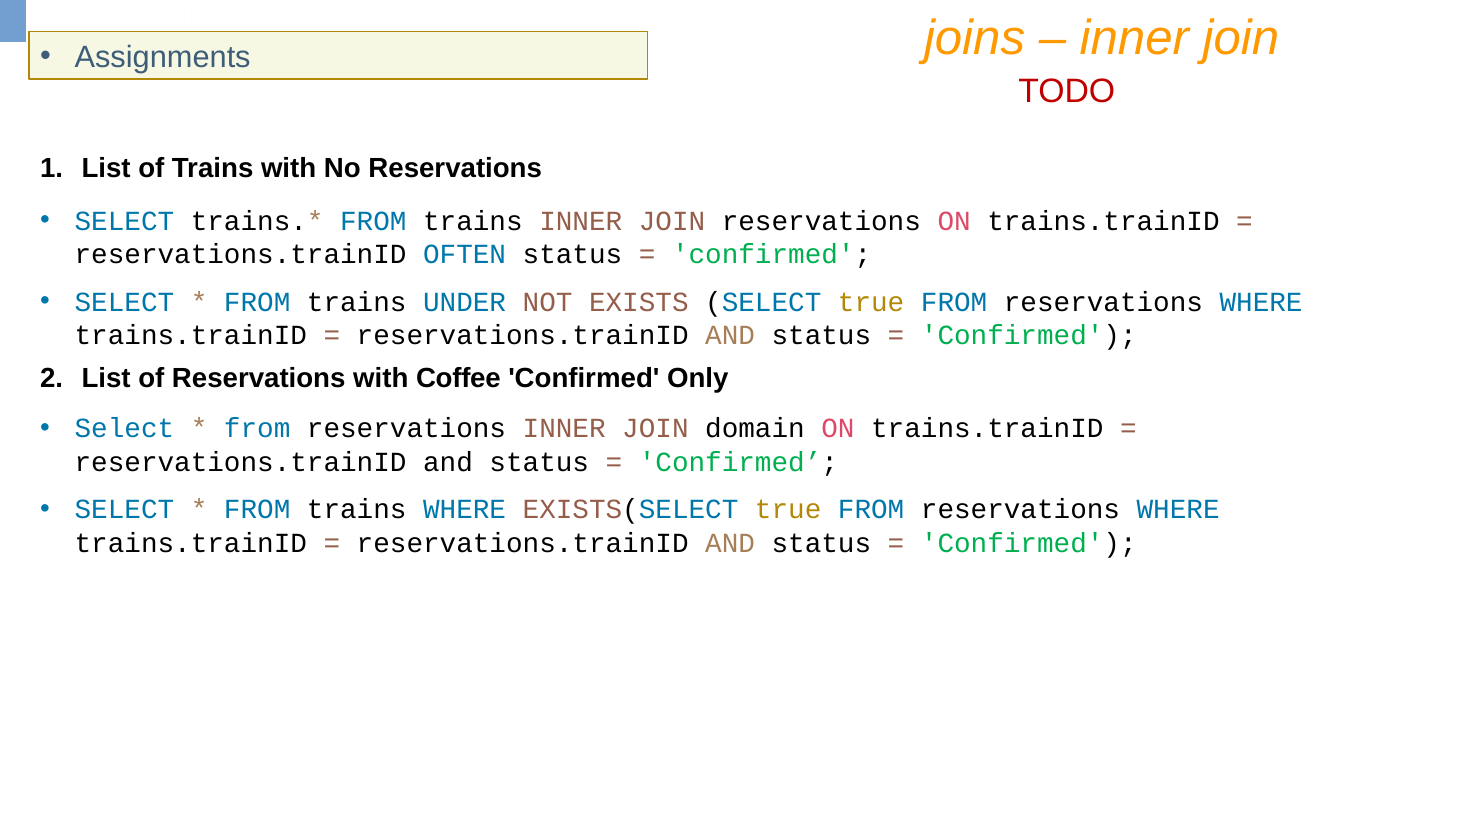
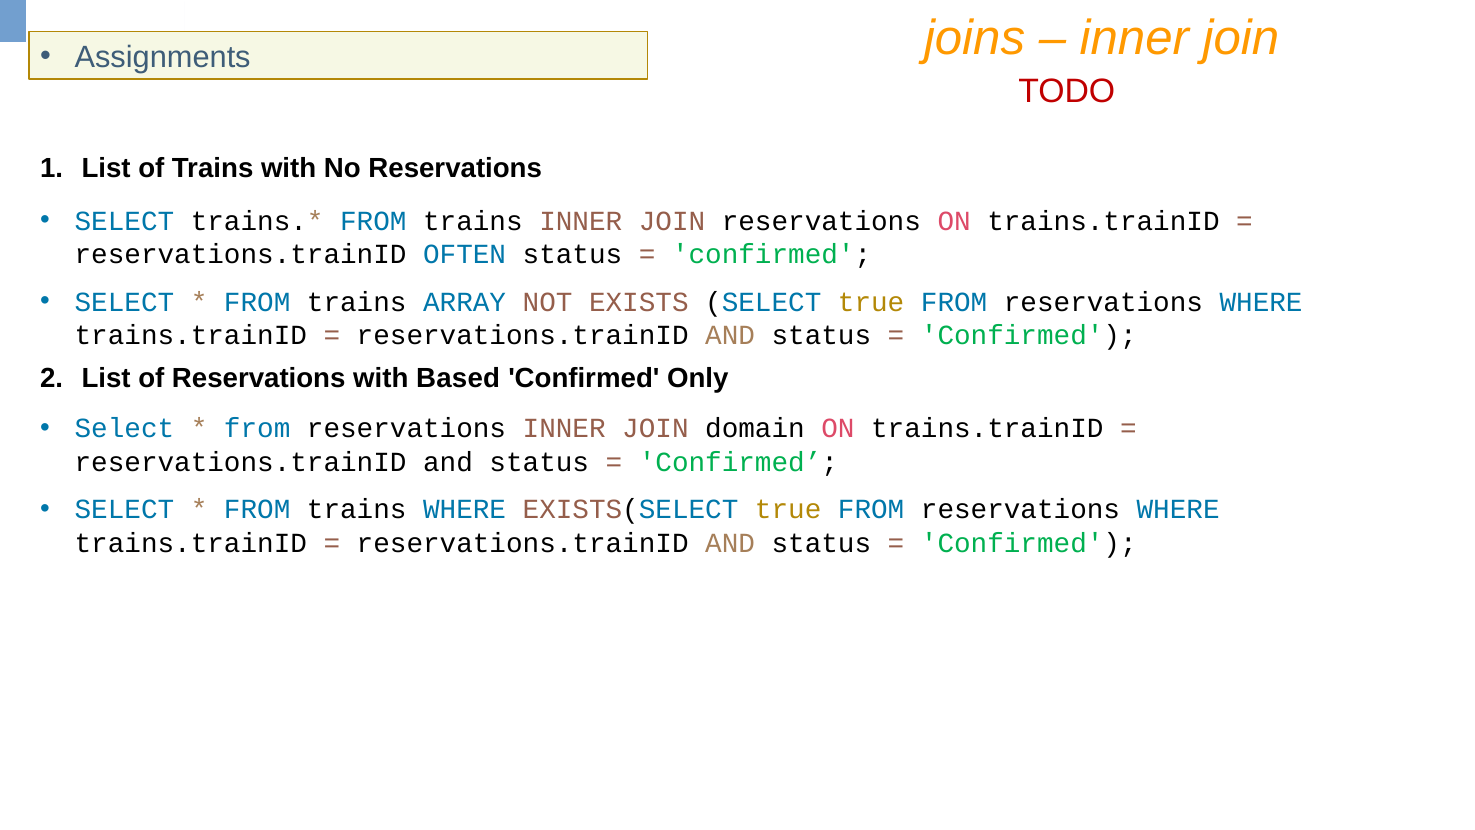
UNDER: UNDER -> ARRAY (465, 302)
Coffee: Coffee -> Based (458, 378)
